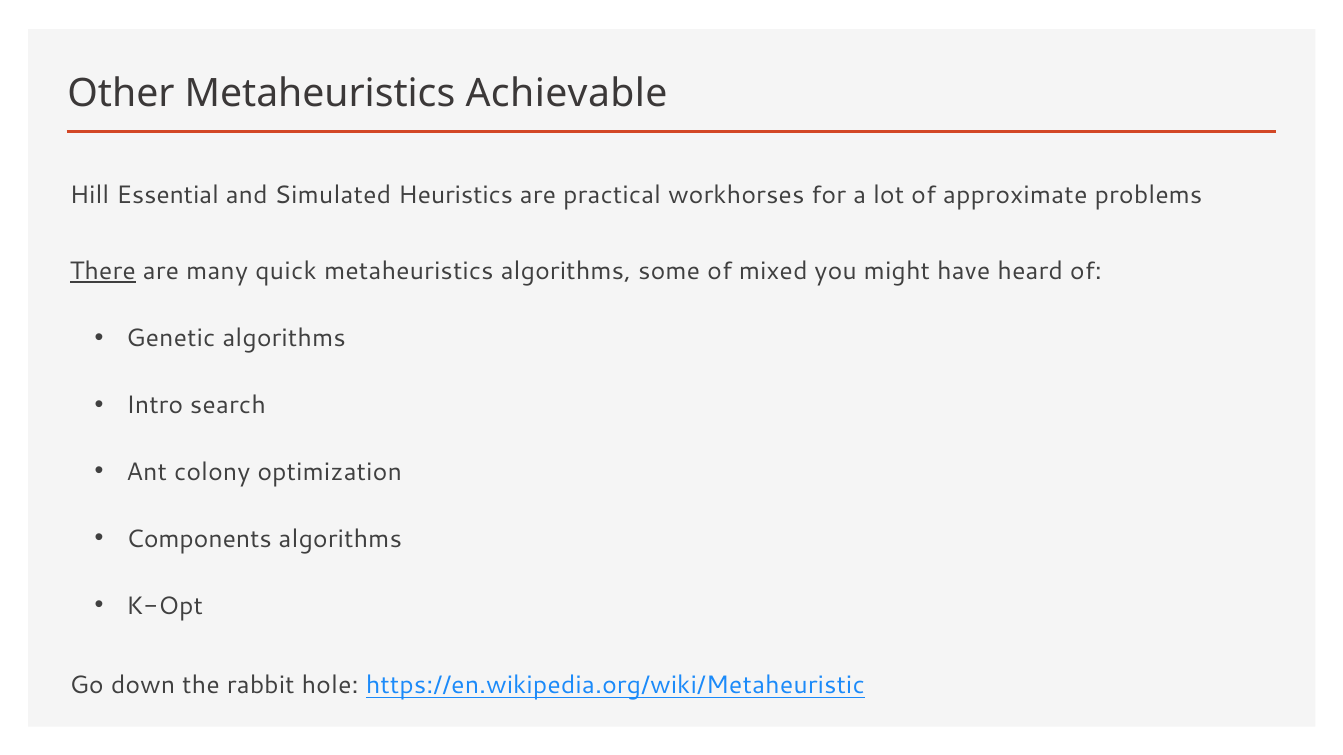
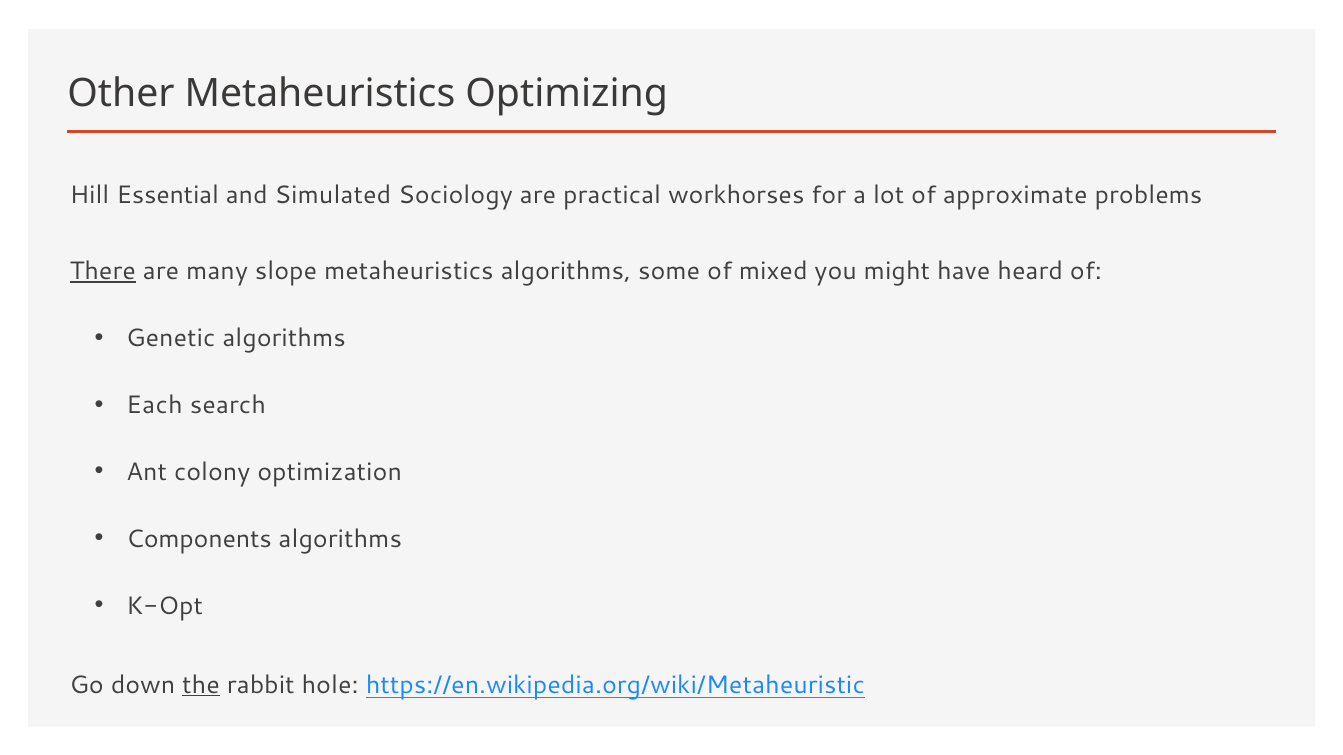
Achievable: Achievable -> Optimizing (567, 94)
Heuristics: Heuristics -> Sociology (455, 195)
quick: quick -> slope (286, 271)
Intro: Intro -> Each (155, 405)
the underline: none -> present (201, 685)
